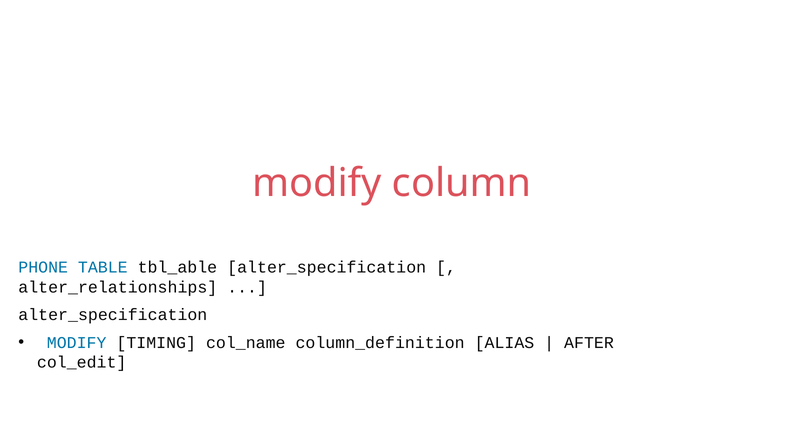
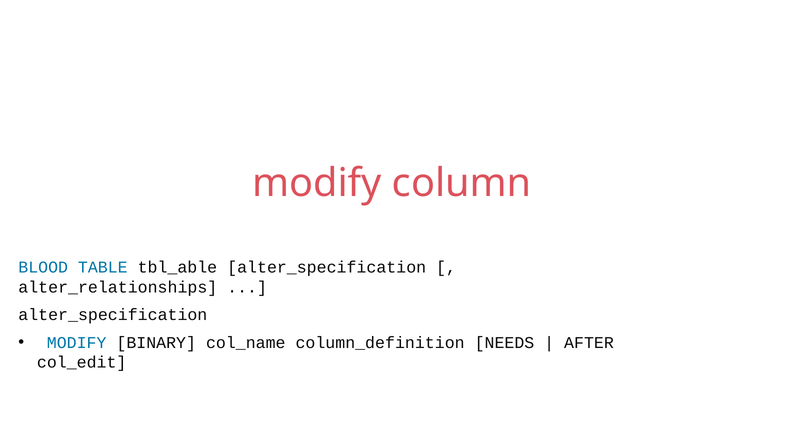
PHONE: PHONE -> BLOOD (43, 268)
TIMING: TIMING -> BINARY (156, 343)
ALIAS: ALIAS -> NEEDS (504, 343)
